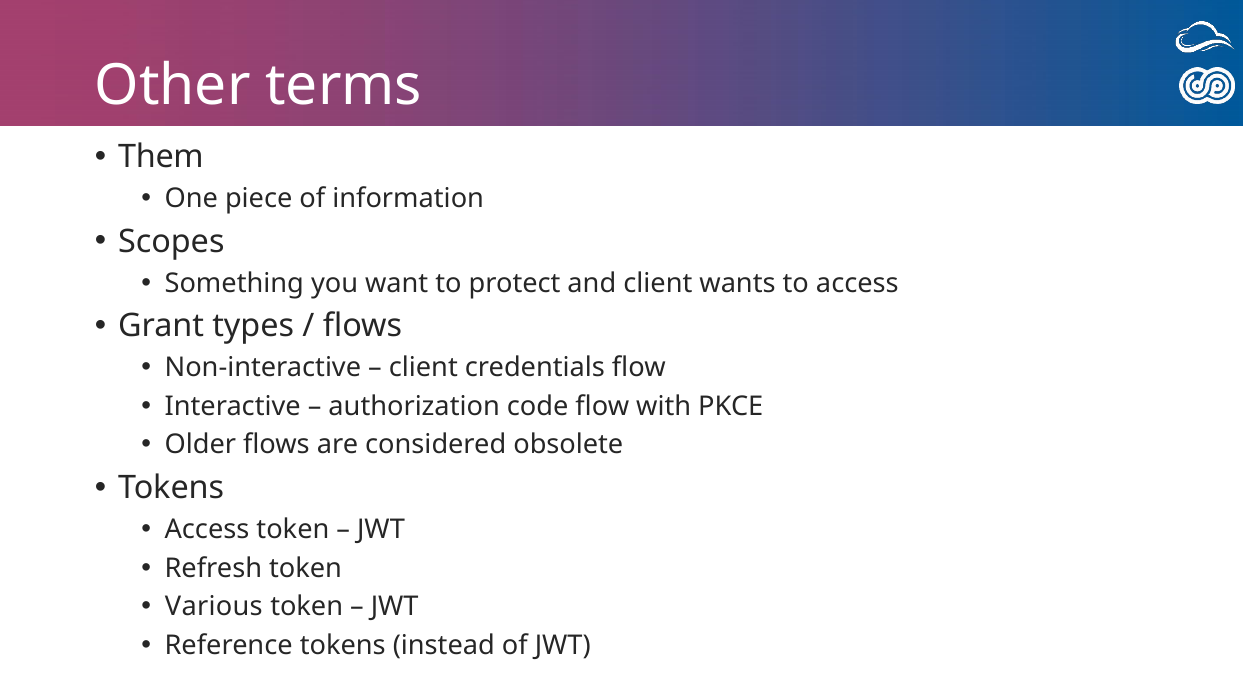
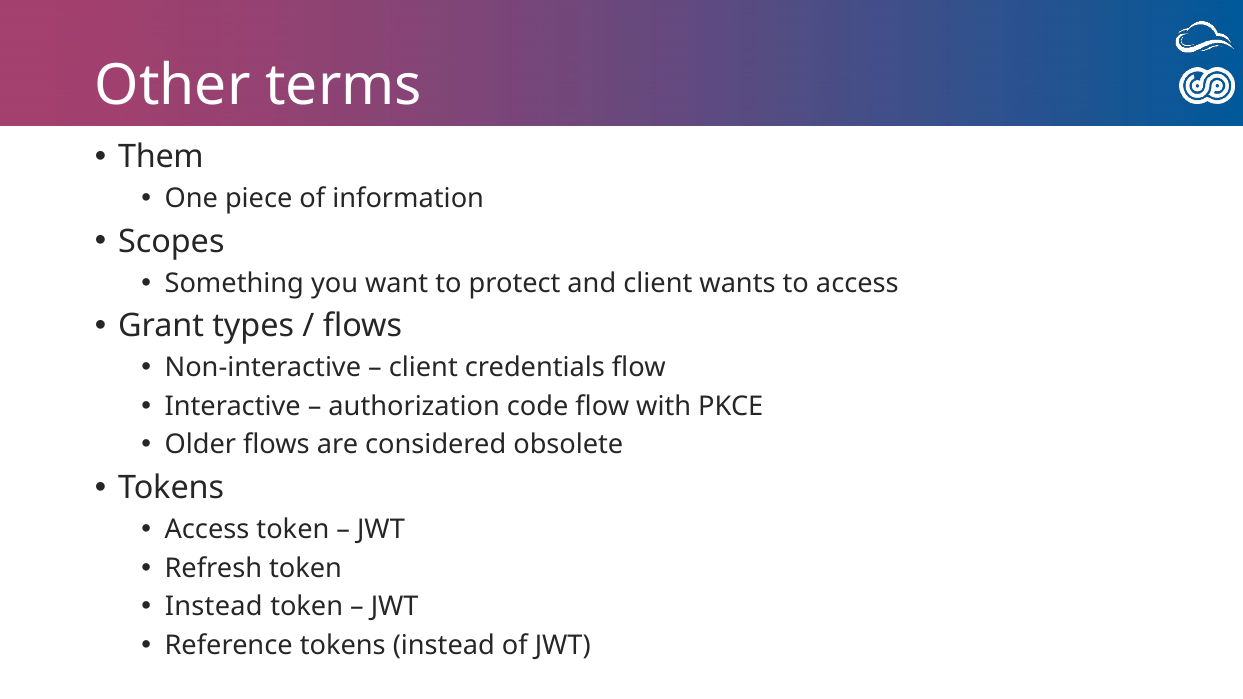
Various: Various -> Instead (214, 607)
